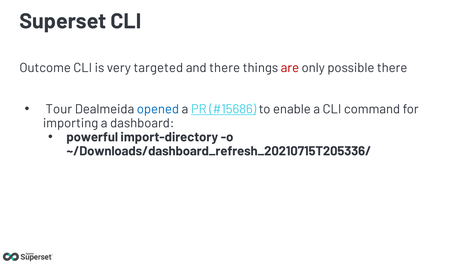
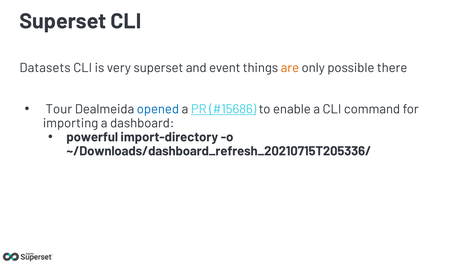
Outcome: Outcome -> Datasets (45, 68)
very targeted: targeted -> superset (158, 68)
and there: there -> event (225, 68)
are colour: red -> orange (290, 68)
